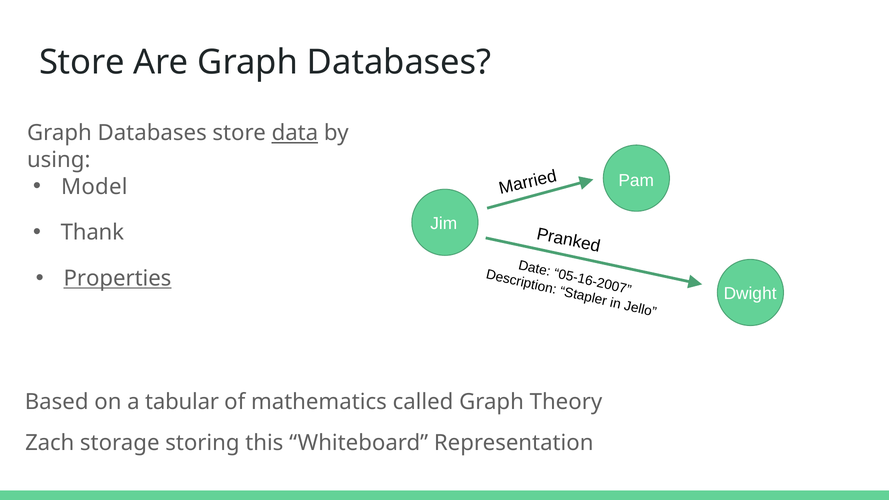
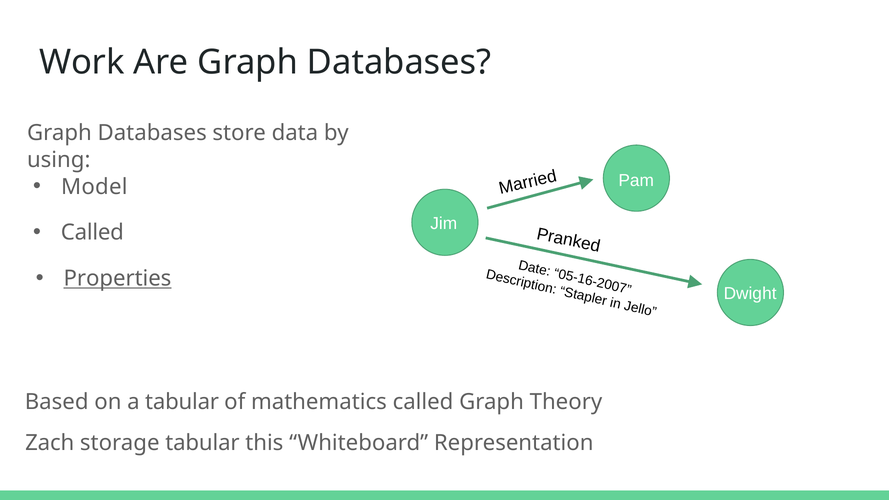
Store: Store -> Work (82, 62)
data underline: present -> none (295, 133)
Thank: Thank -> Called (92, 233)
storage storing: storing -> tabular (202, 443)
